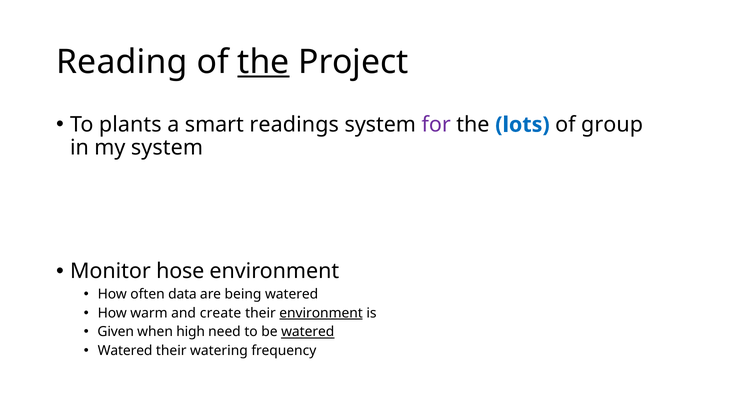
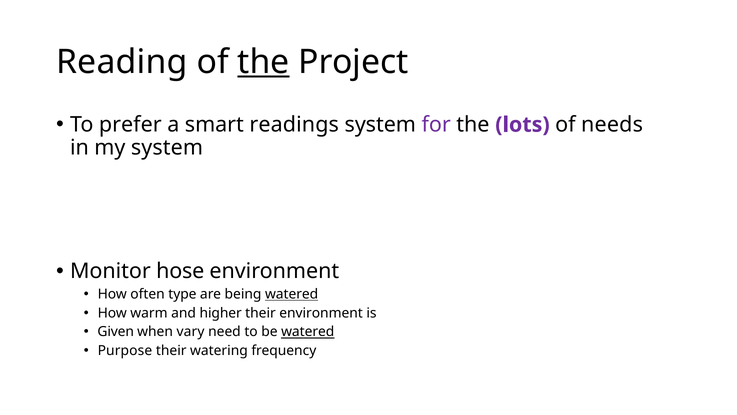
plants: plants -> prefer (130, 125)
lots colour: blue -> purple (522, 125)
group: group -> needs (612, 125)
data: data -> type (182, 294)
watered underline: none -> present (292, 294)
create: create -> higher (221, 313)
environment underline: present -> none (321, 313)
high: high -> vary (190, 332)
Watered: Watered -> Purpose (125, 350)
